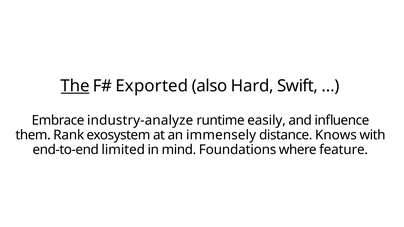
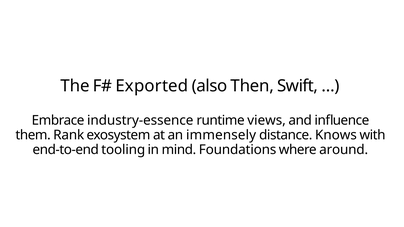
The underline: present -> none (75, 86)
Hard: Hard -> Then (252, 86)
industry-analyze: industry-analyze -> industry-essence (140, 121)
easily: easily -> views (267, 121)
limited: limited -> tooling (123, 150)
feature: feature -> around (344, 150)
